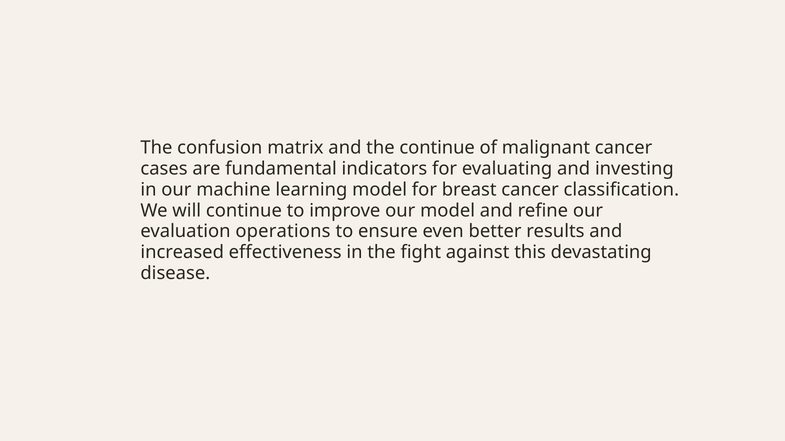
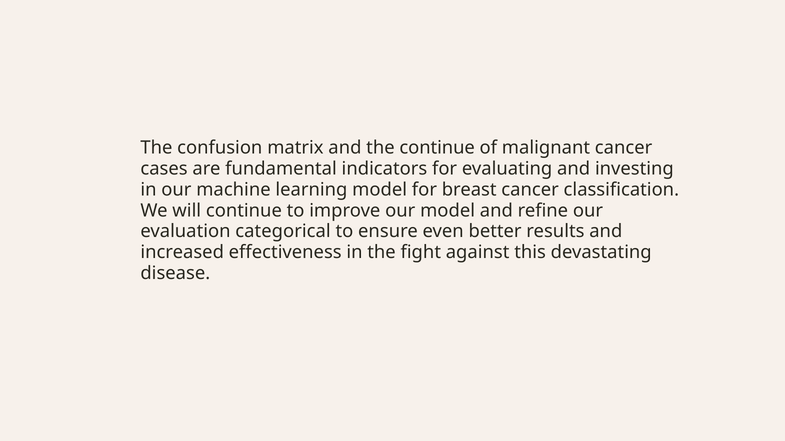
operations: operations -> categorical (283, 232)
